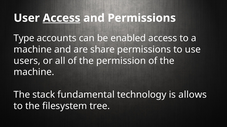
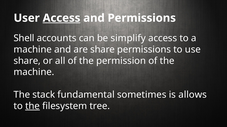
Type: Type -> Shell (24, 38)
enabled: enabled -> simplify (128, 38)
users: users -> share (27, 61)
technology: technology -> sometimes (142, 95)
the underline: none -> present (32, 107)
